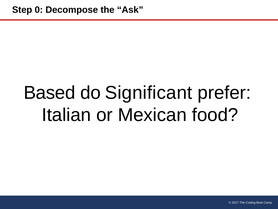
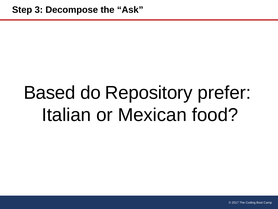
0: 0 -> 3 (39, 10)
Significant: Significant -> Repository (149, 93)
